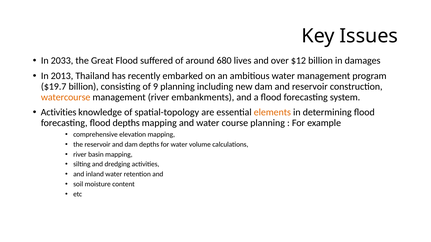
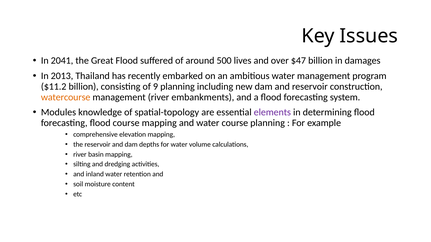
2033: 2033 -> 2041 (62, 61)
680: 680 -> 500 (224, 61)
$12: $12 -> $47 (298, 61)
$19.7: $19.7 -> $11.2 (54, 87)
Activities: Activities -> Modules (59, 112)
elements colour: orange -> purple (272, 112)
flood depths: depths -> course (126, 123)
